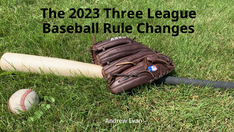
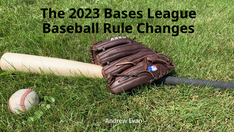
Three: Three -> Bases (123, 14)
